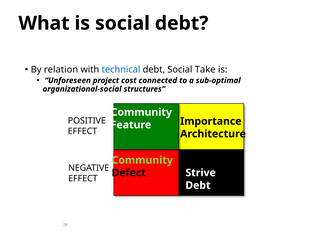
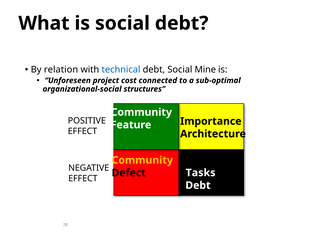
Take: Take -> Mine (205, 70)
Community colour: light green -> yellow (142, 160)
Strive: Strive -> Tasks (201, 173)
